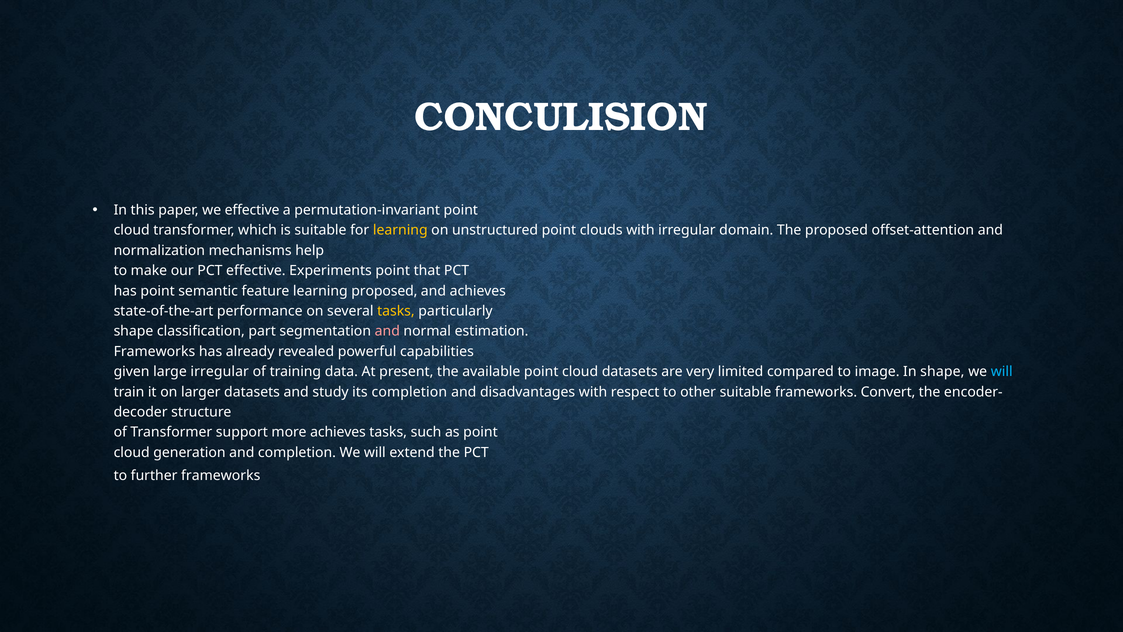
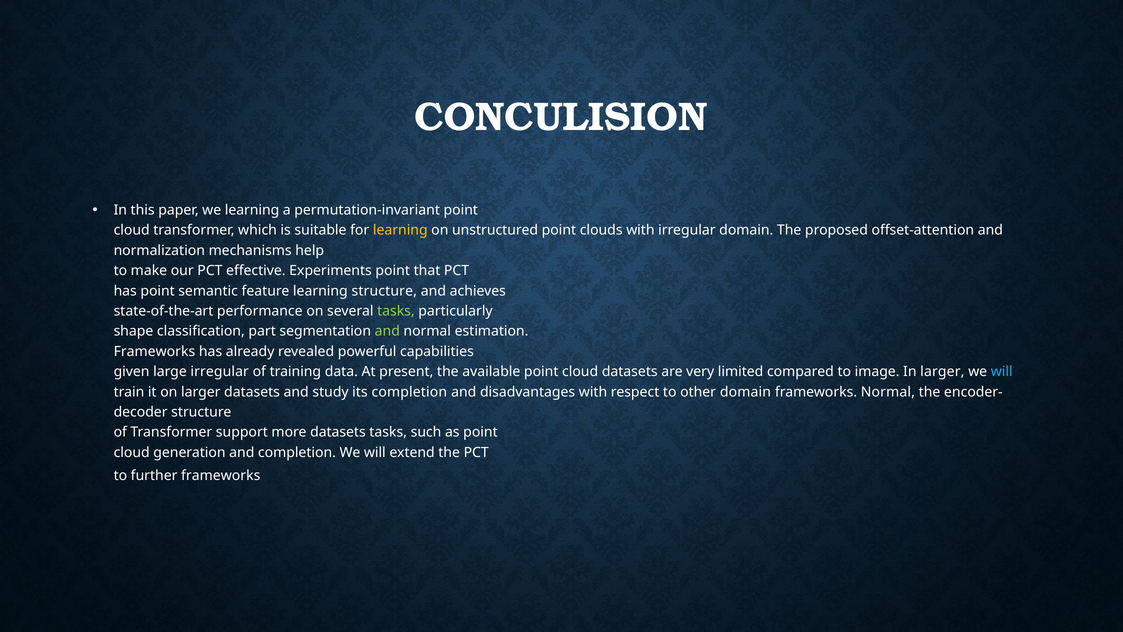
we effective: effective -> learning (252, 210)
learning proposed: proposed -> structure (384, 291)
tasks colour: yellow -> light green (396, 311)
and colour: pink -> light green (387, 331)
In shape: shape -> larger (942, 372)
other suitable: suitable -> domain (745, 392)
frameworks Convert: Convert -> Normal (888, 392)
more achieves: achieves -> datasets (338, 432)
